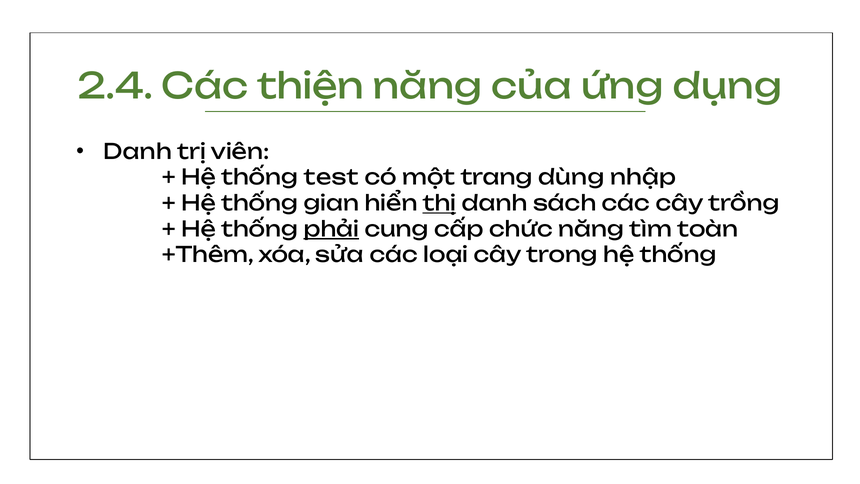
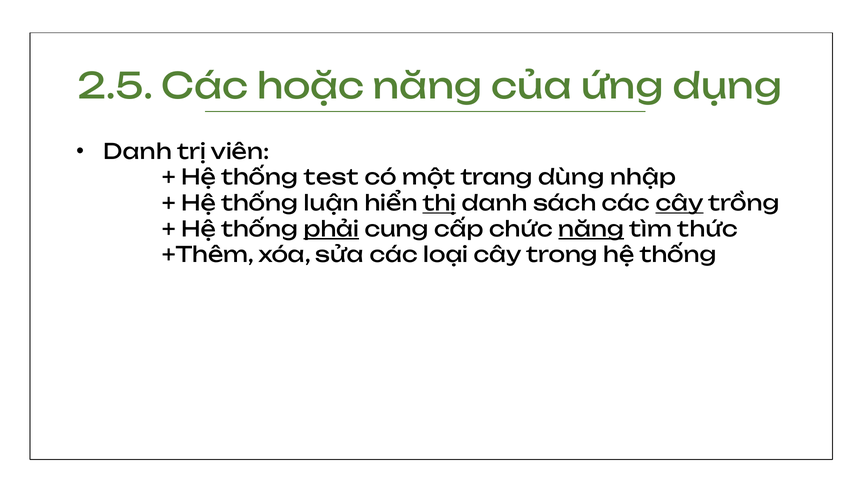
2.4: 2.4 -> 2.5 (115, 87)
thiện: thiện -> hoặc (311, 87)
gian: gian -> luận (331, 204)
cây underline: none -> present (680, 204)
năng underline: none -> present (591, 229)
toàn: toàn -> thức (708, 229)
